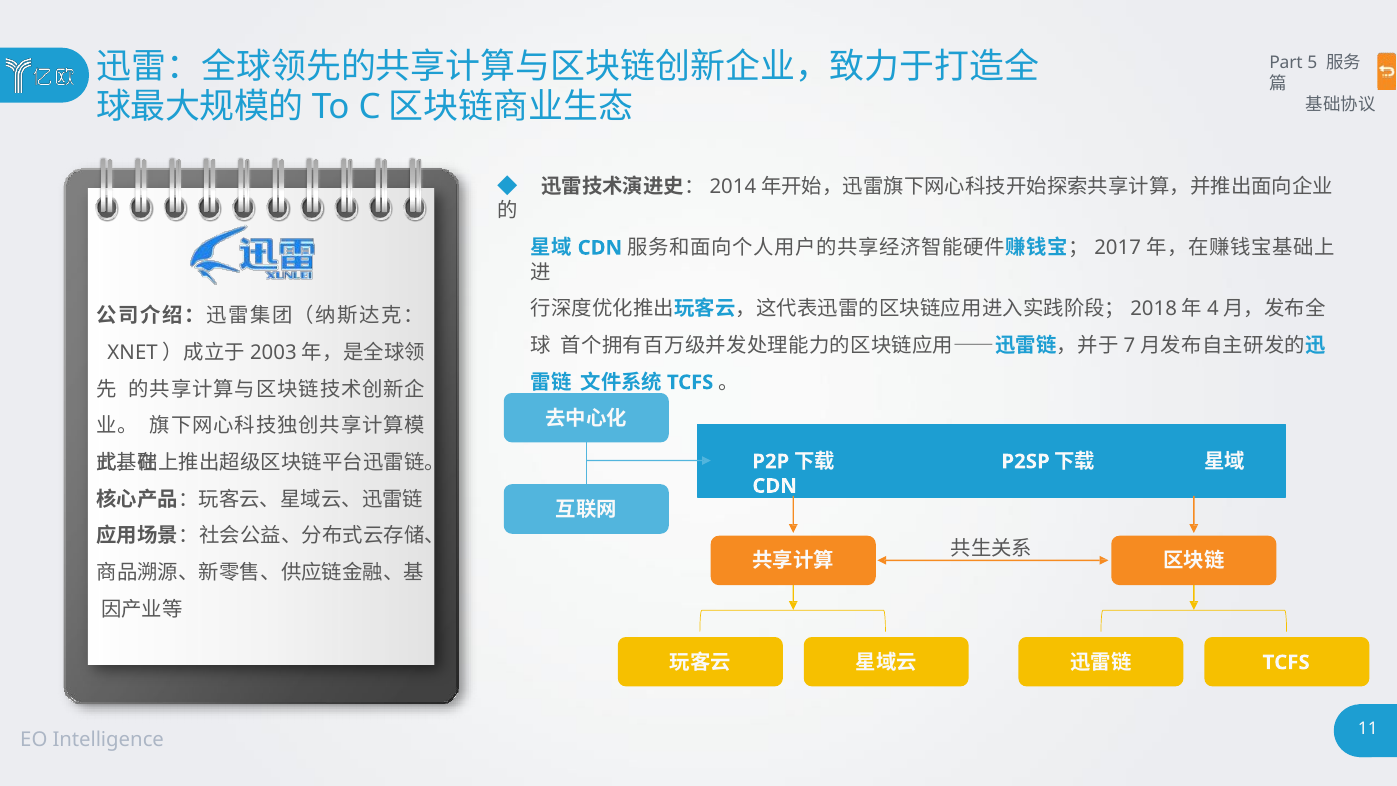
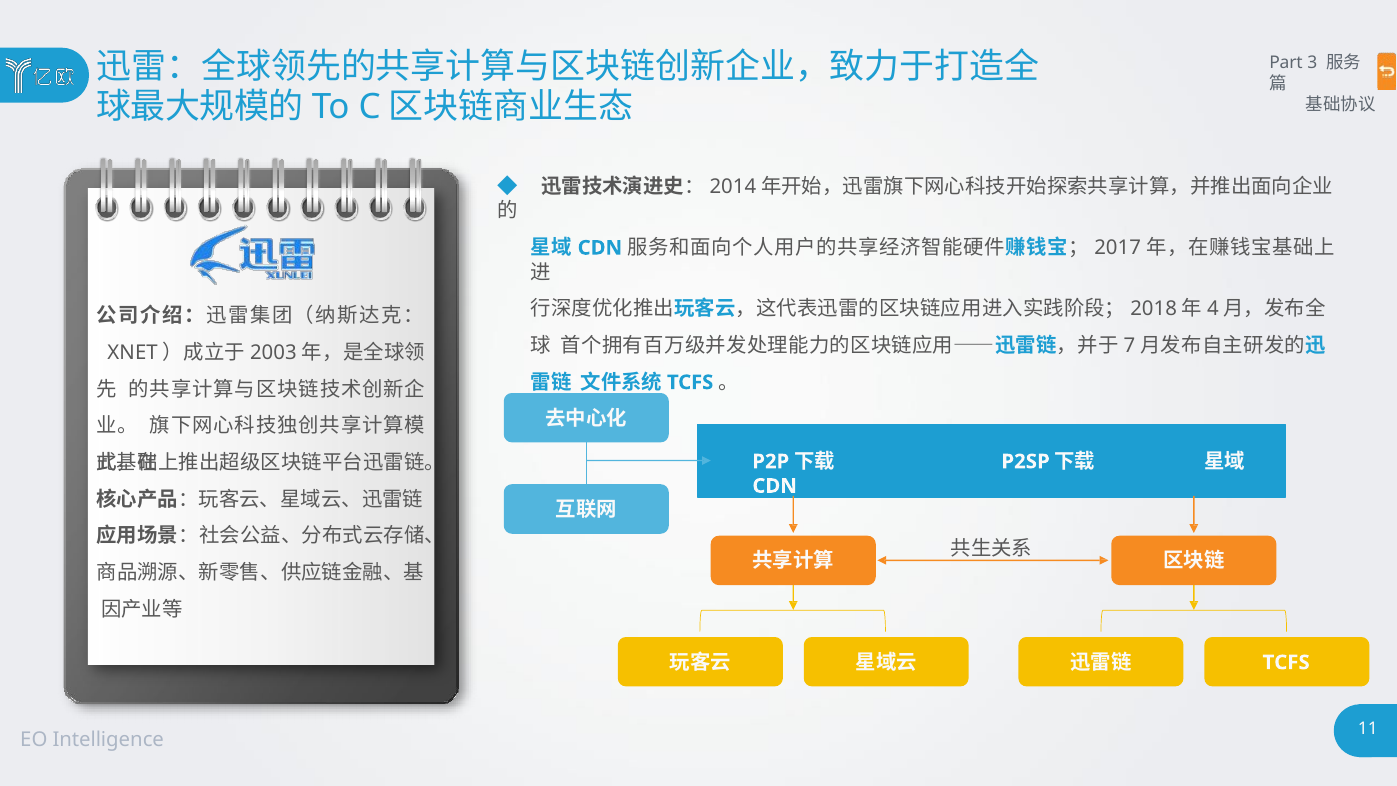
5: 5 -> 3 (1312, 62)
